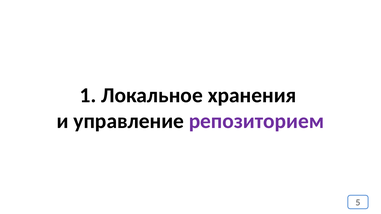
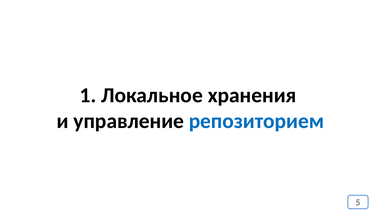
репозиторием colour: purple -> blue (256, 121)
